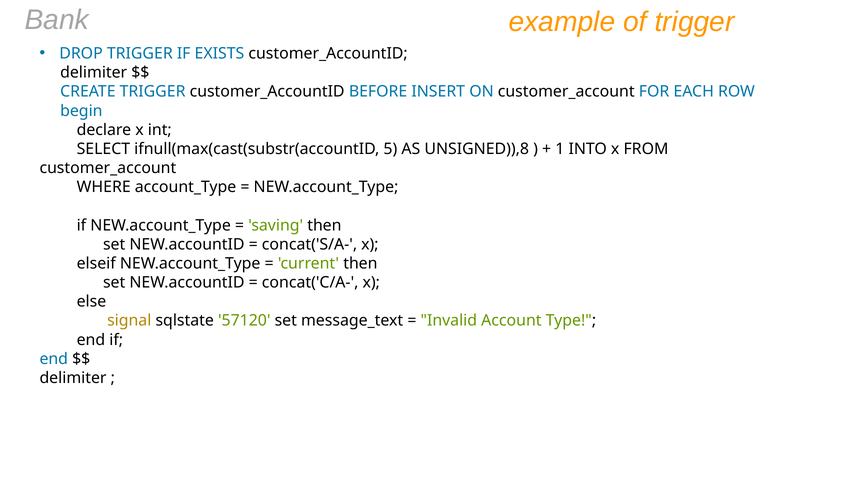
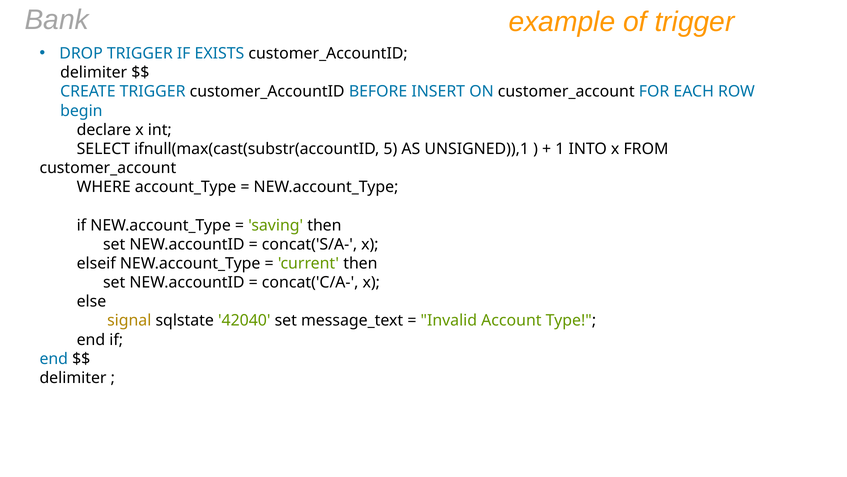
UNSIGNED)),8: UNSIGNED)),8 -> UNSIGNED)),1 (477, 149)
57120: 57120 -> 42040 (244, 320)
